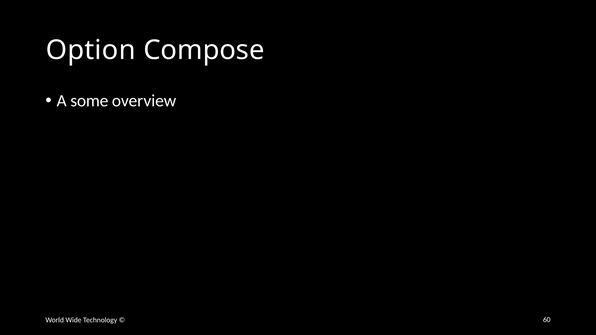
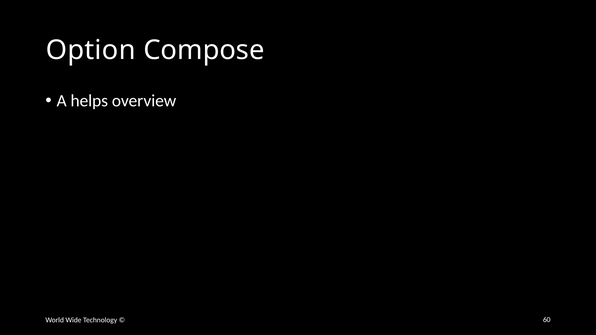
some: some -> helps (89, 101)
